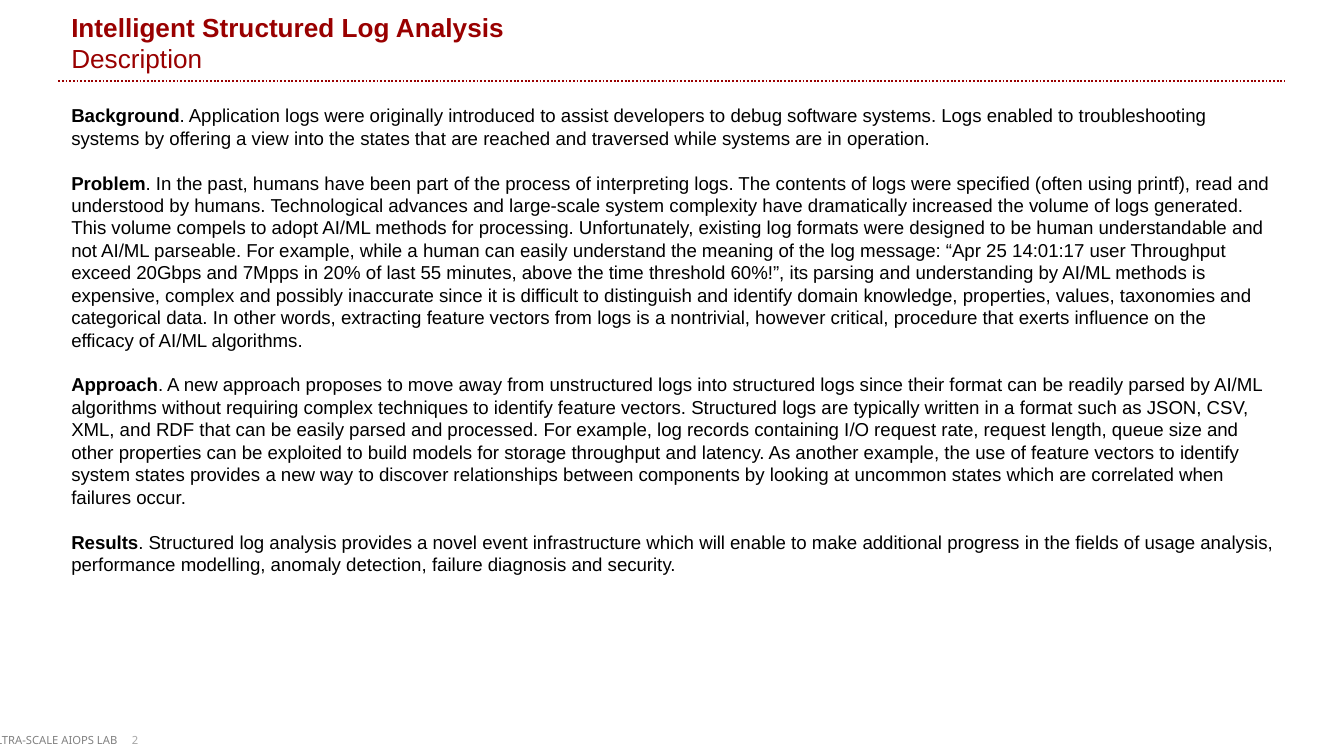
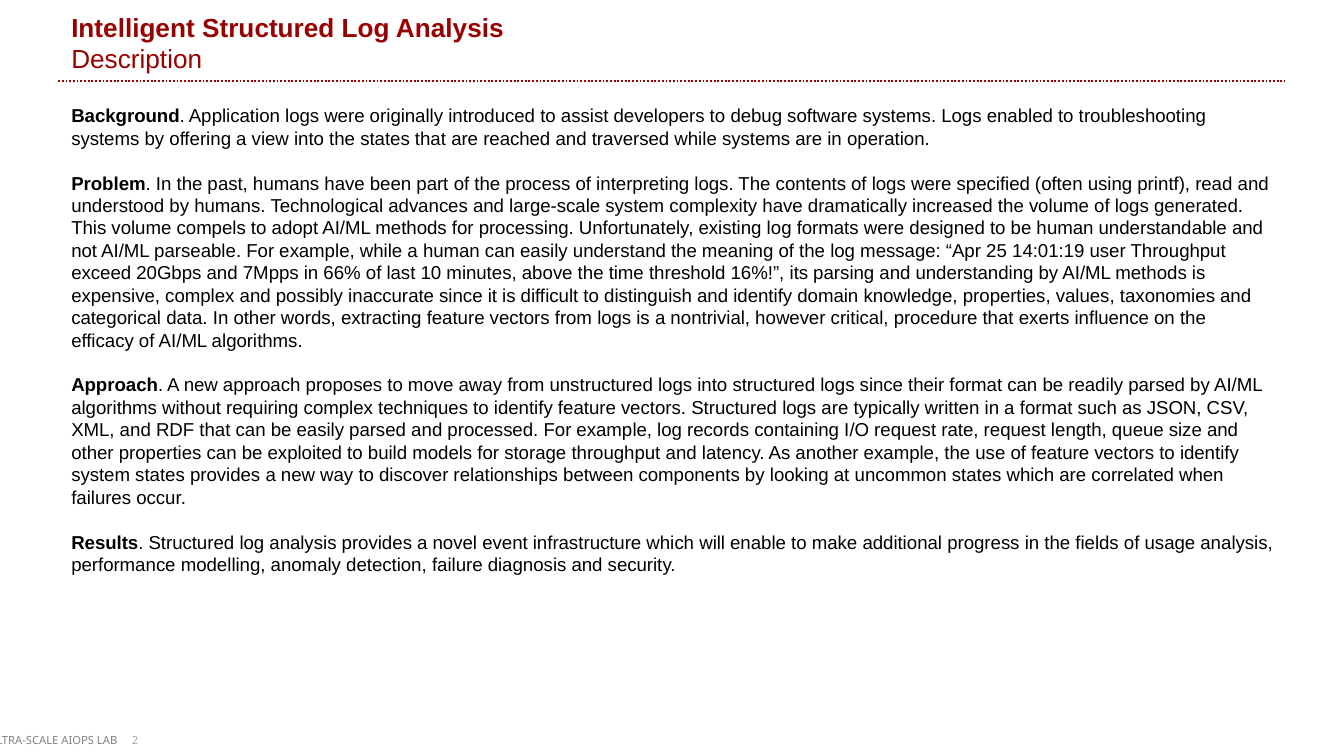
14:01:17: 14:01:17 -> 14:01:19 (1048, 251)
20%: 20% -> 66% (342, 274)
55: 55 -> 10 (431, 274)
60%: 60% -> 16% (758, 274)
